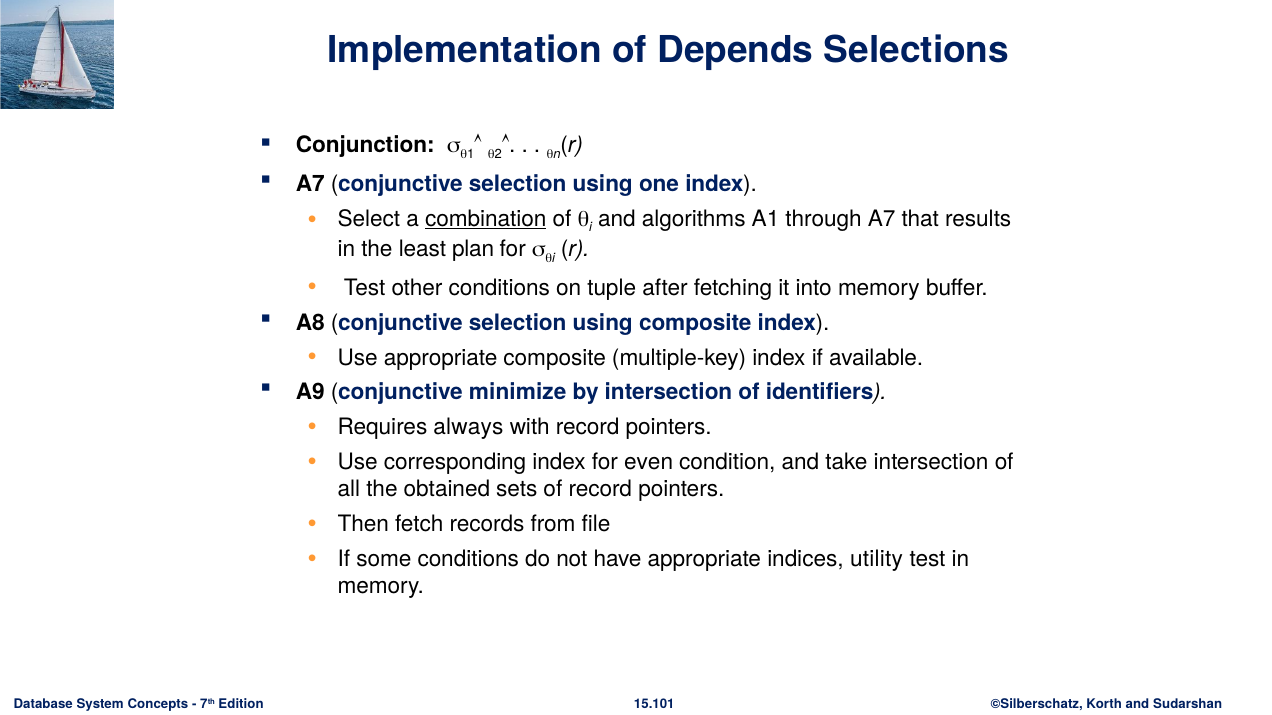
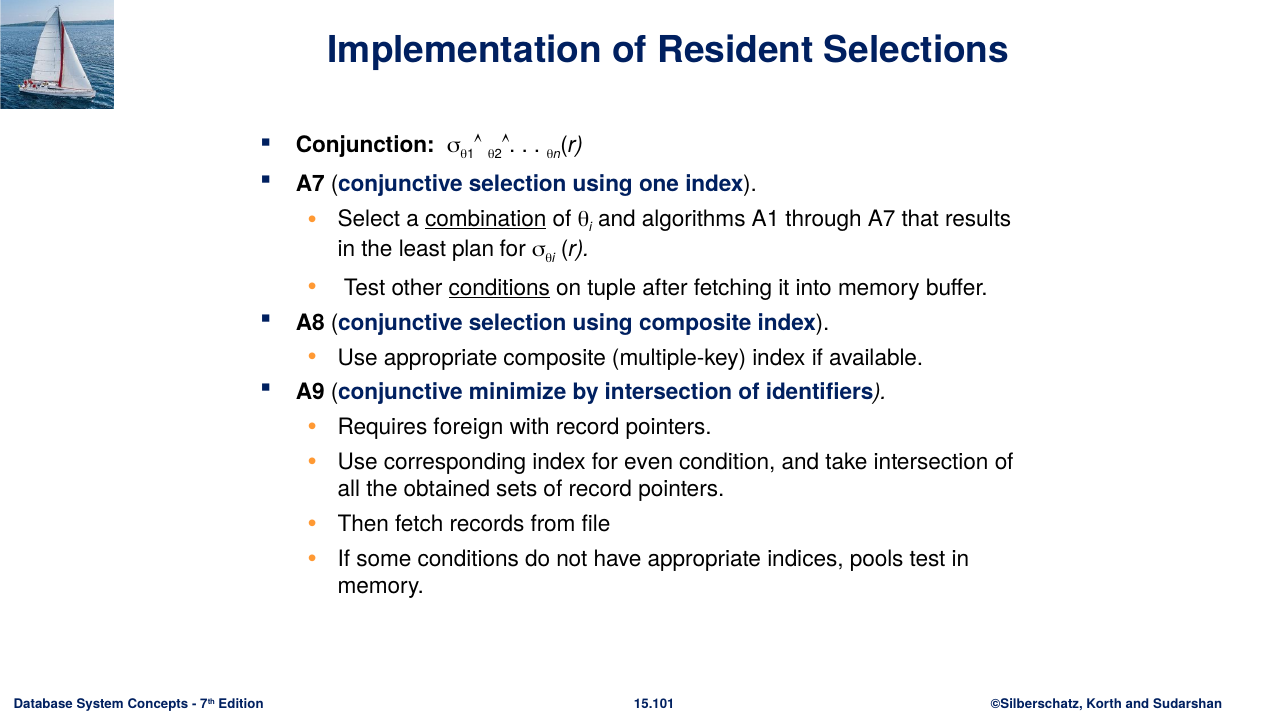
Depends: Depends -> Resident (736, 50)
conditions underline: none -> present (499, 288)
always: always -> foreign (468, 428)
utility: utility -> pools (877, 559)
